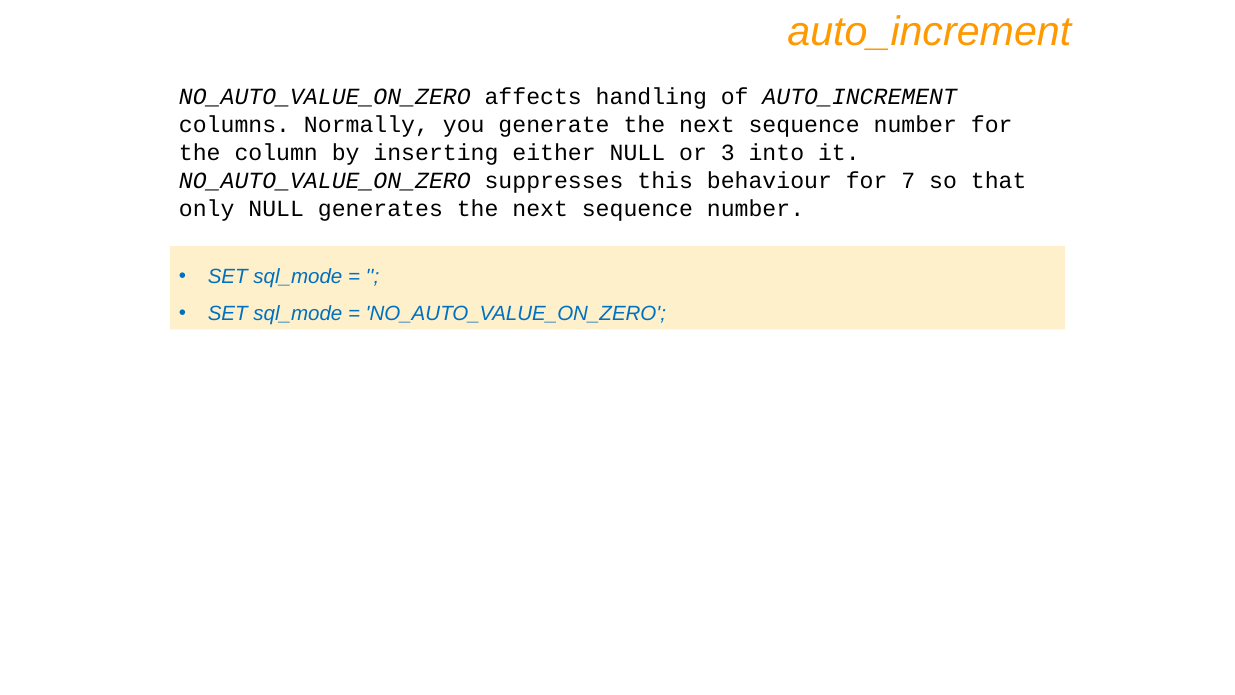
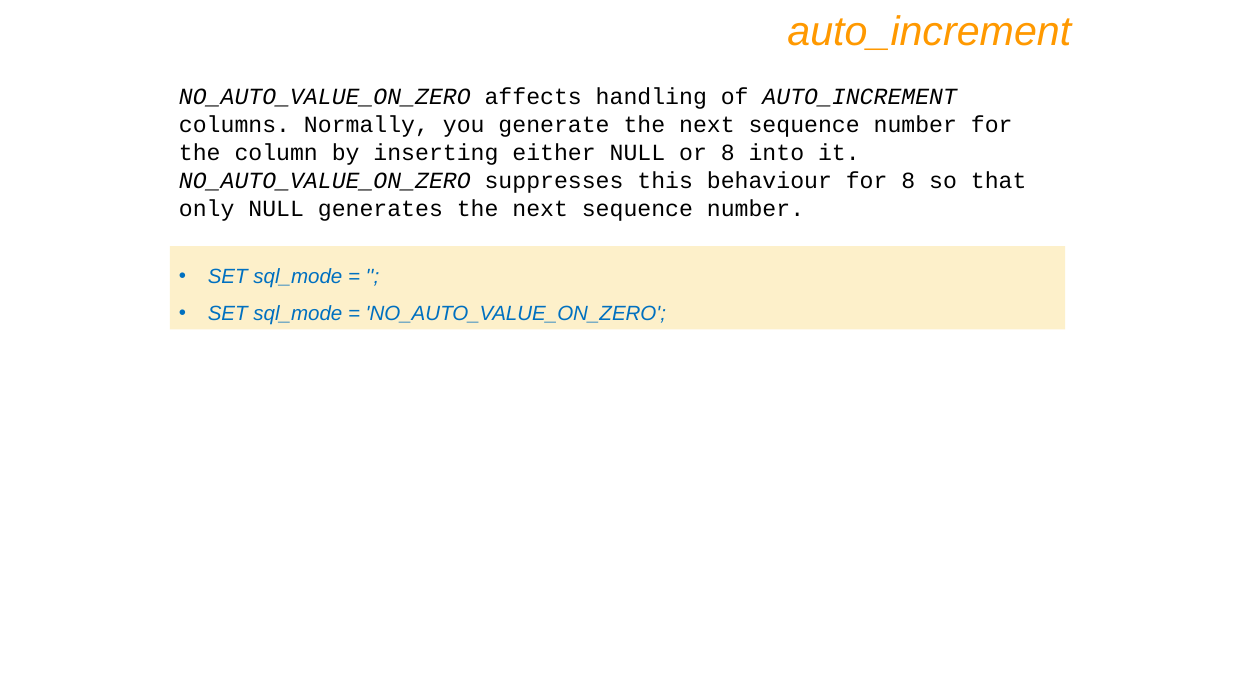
or 3: 3 -> 8 (728, 153)
for 7: 7 -> 8 (908, 181)
